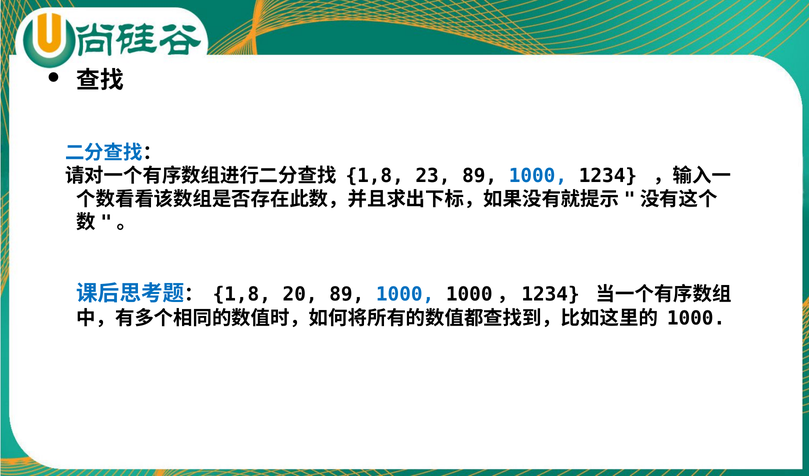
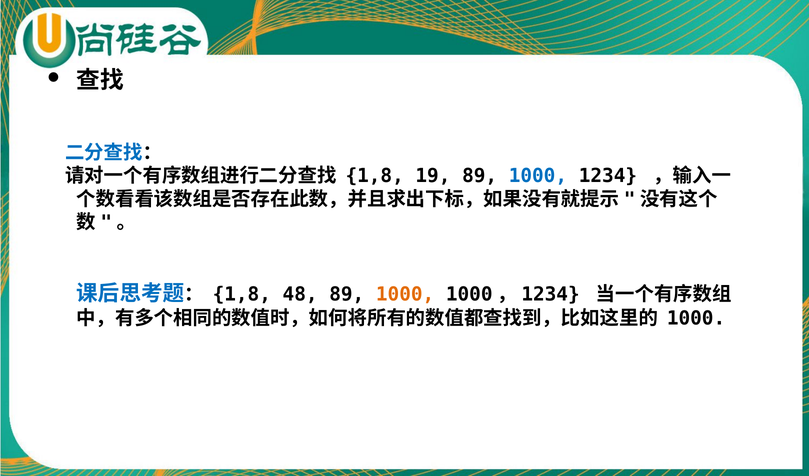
23: 23 -> 19 (433, 176)
20: 20 -> 48 (300, 295)
1000 colour: blue -> orange (405, 295)
